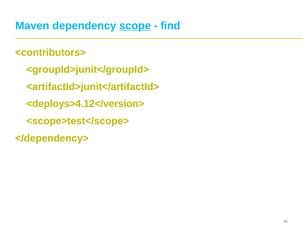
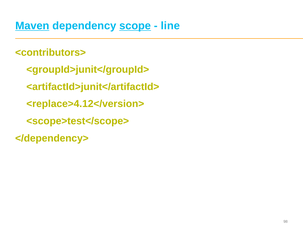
Maven underline: none -> present (32, 26)
find: find -> line (170, 26)
<deploys>4.12</version>: <deploys>4.12</version> -> <replace>4.12</version> (85, 104)
